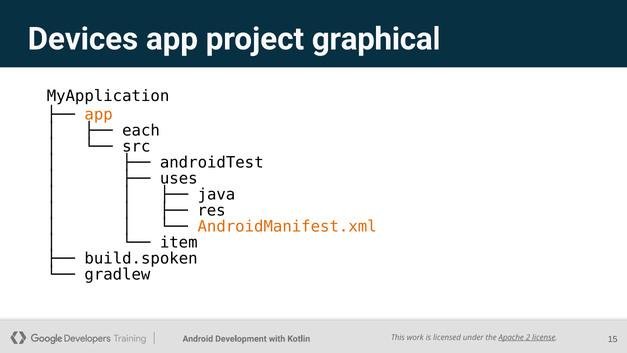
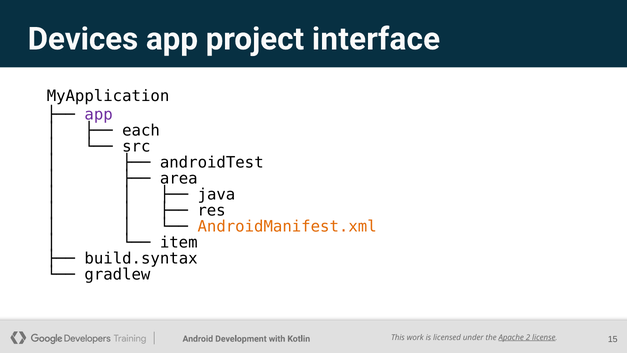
graphical: graphical -> interface (376, 39)
app colour: orange -> purple (99, 114)
uses: uses -> area (179, 178)
build.spoken: build.spoken -> build.syntax (141, 258)
